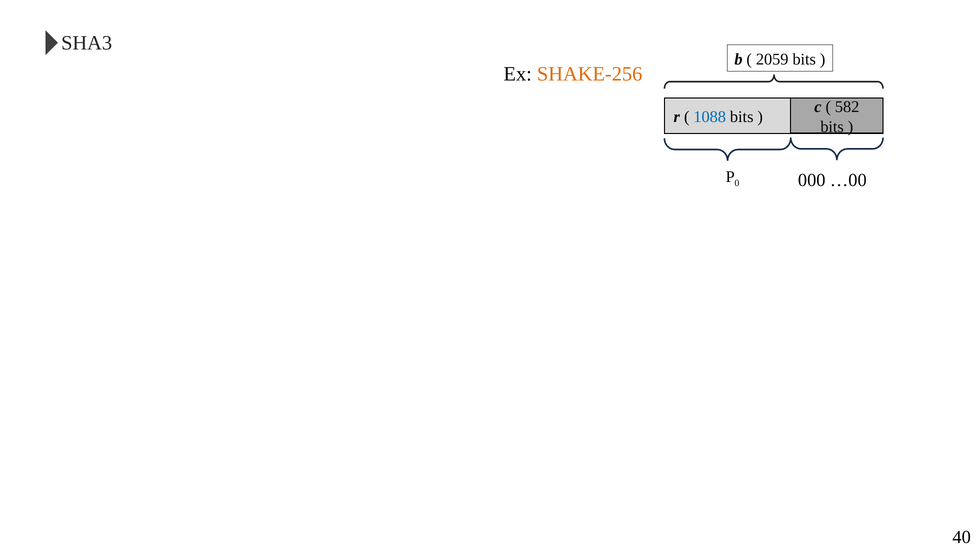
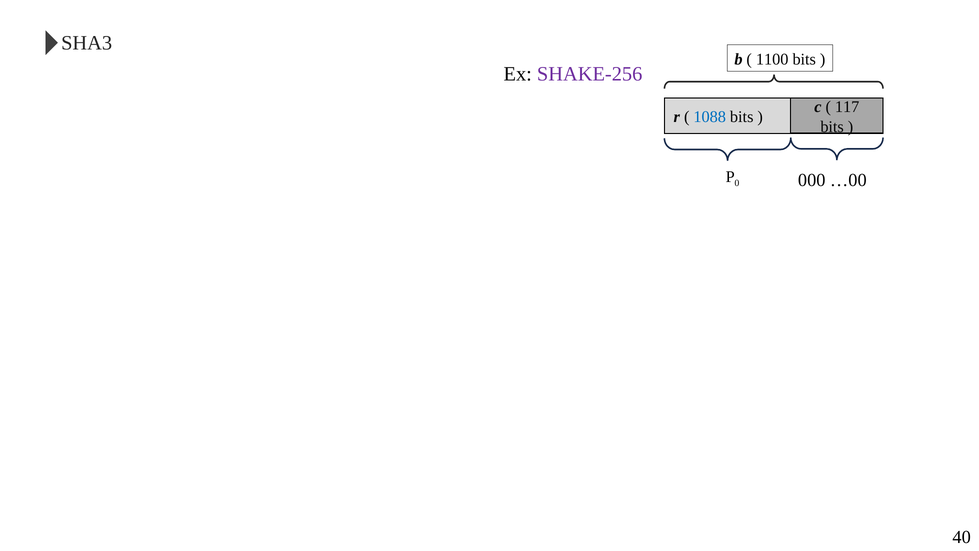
2059: 2059 -> 1100 (772, 59)
SHAKE-256 colour: orange -> purple (590, 74)
582: 582 -> 117 (847, 107)
